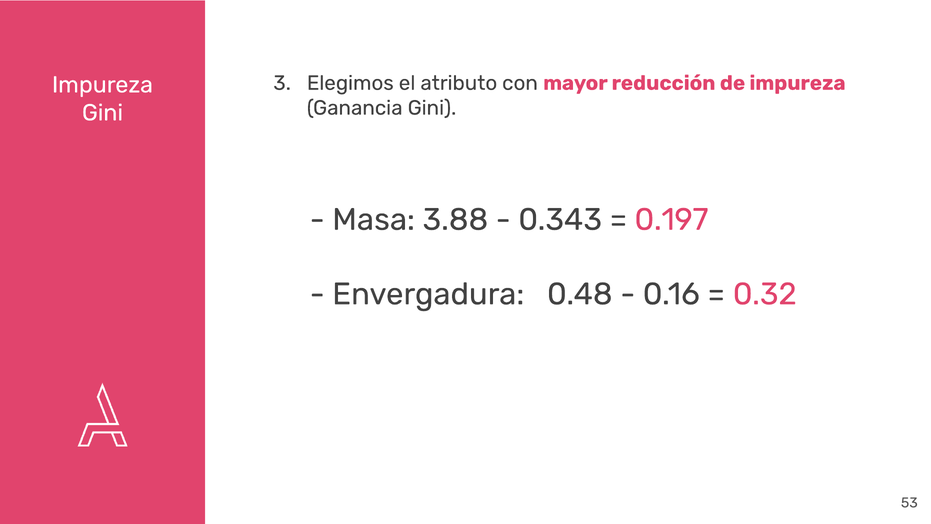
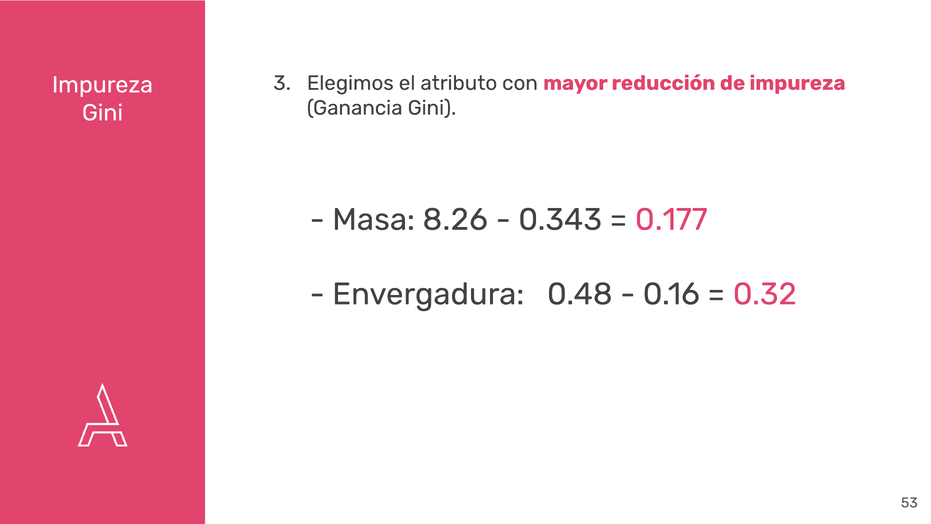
3.88: 3.88 -> 8.26 (455, 219)
0.197: 0.197 -> 0.177 (671, 219)
